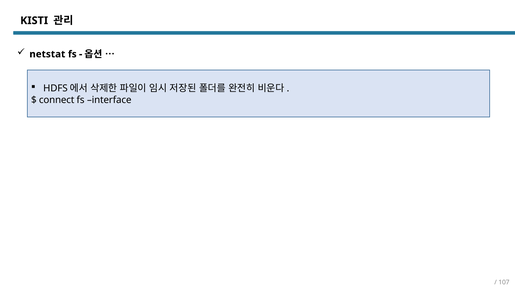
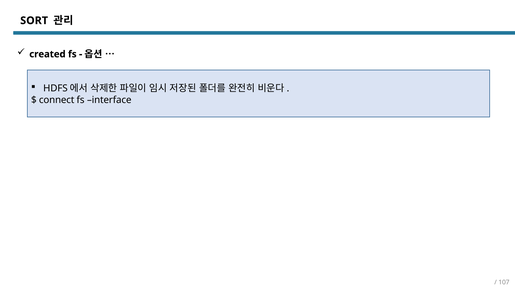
KISTI: KISTI -> SORT (34, 21)
netstat: netstat -> created (47, 54)
